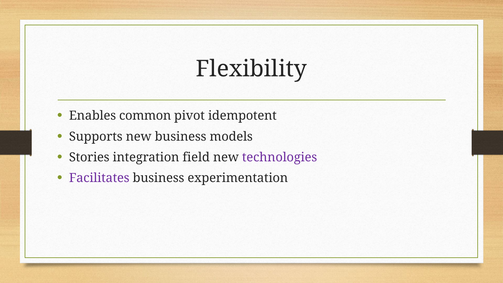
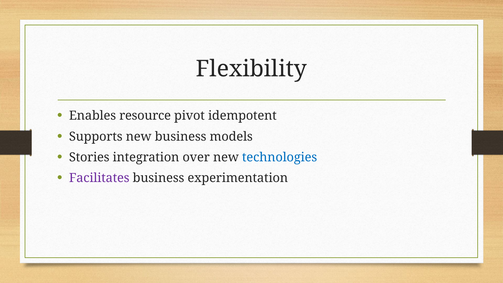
common: common -> resource (145, 116)
field: field -> over (196, 157)
technologies colour: purple -> blue (280, 157)
